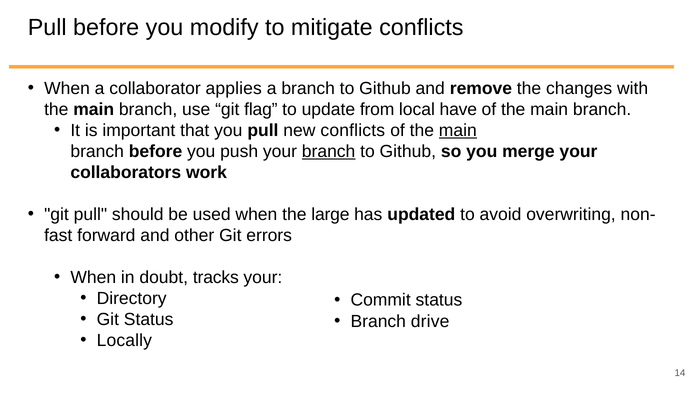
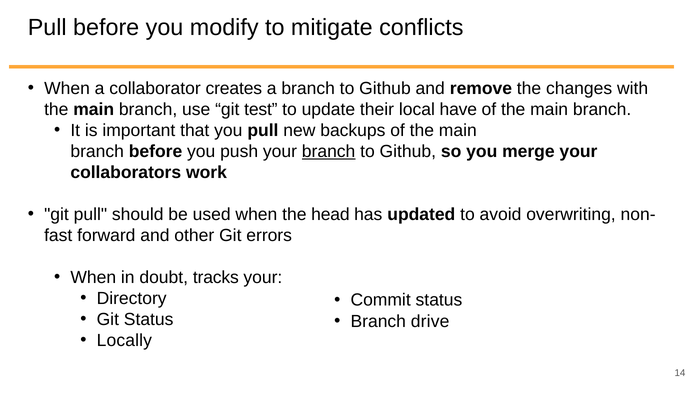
applies: applies -> creates (234, 88)
flag: flag -> test (261, 109)
from: from -> their (377, 109)
new conflicts: conflicts -> backups (353, 130)
main underline: present -> none (458, 130)
large: large -> head (330, 214)
